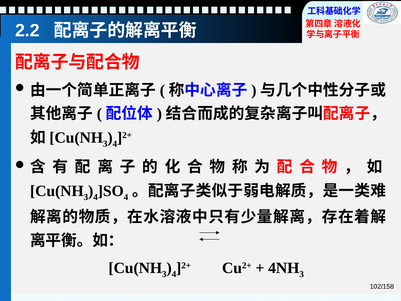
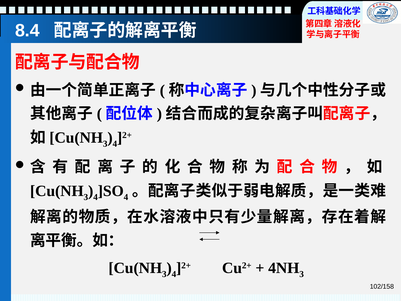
2.2: 2.2 -> 8.4 (27, 31)
